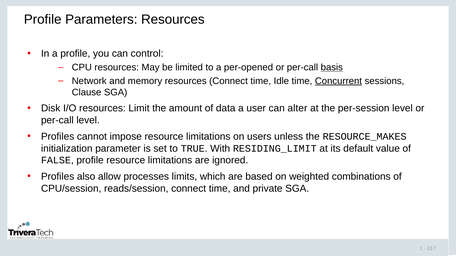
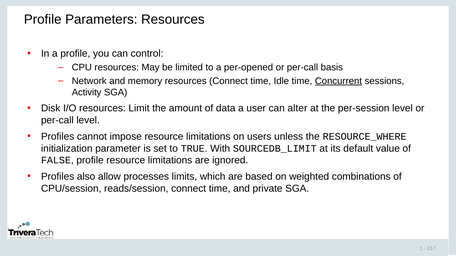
basis underline: present -> none (332, 68)
Clause: Clause -> Activity (87, 93)
RESOURCE_MAKES: RESOURCE_MAKES -> RESOURCE_WHERE (365, 137)
RESIDING_LIMIT: RESIDING_LIMIT -> SOURCEDB_LIMIT (275, 149)
